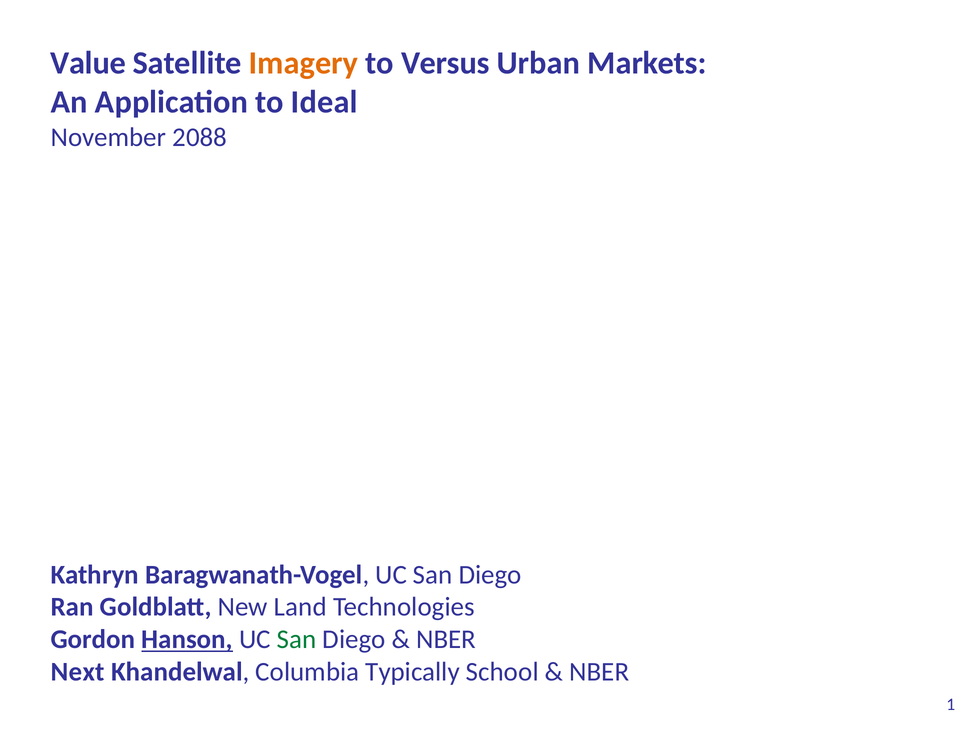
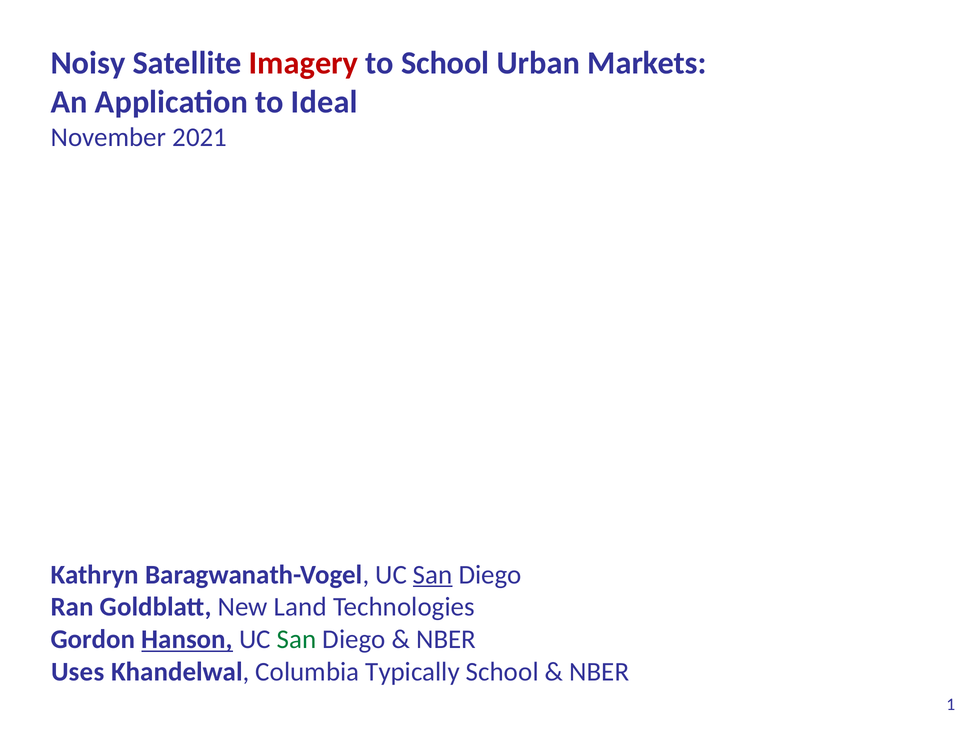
Value: Value -> Noisy (88, 63)
Imagery colour: orange -> red (303, 63)
to Versus: Versus -> School (445, 63)
2088: 2088 -> 2021 (200, 137)
San underline: none -> present (433, 574)
Next: Next -> Uses (78, 671)
